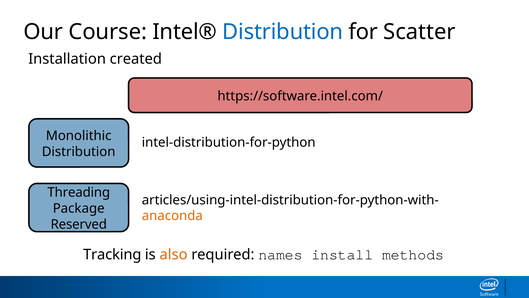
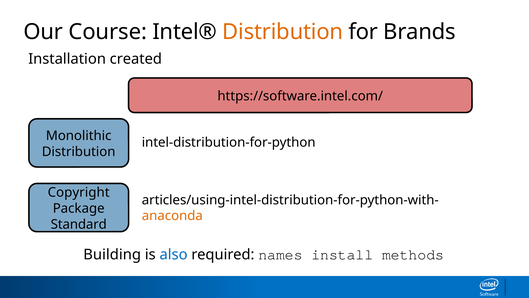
Distribution colour: blue -> orange (283, 32)
Scatter: Scatter -> Brands (420, 32)
Threading: Threading -> Copyright (79, 192)
Reserved: Reserved -> Standard (79, 224)
Tracking: Tracking -> Building (112, 254)
also colour: orange -> blue (174, 254)
